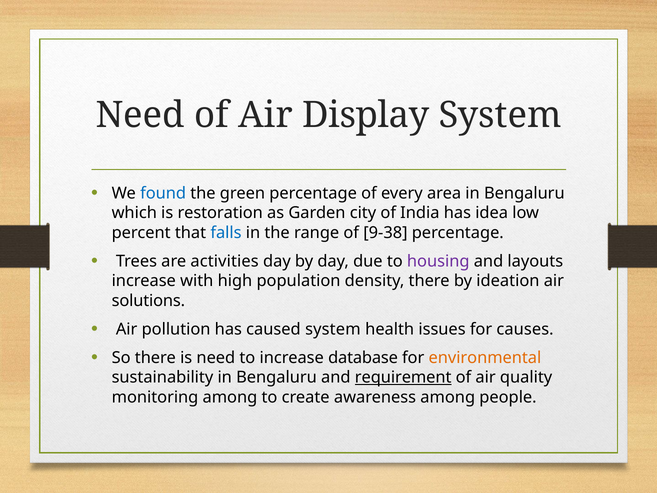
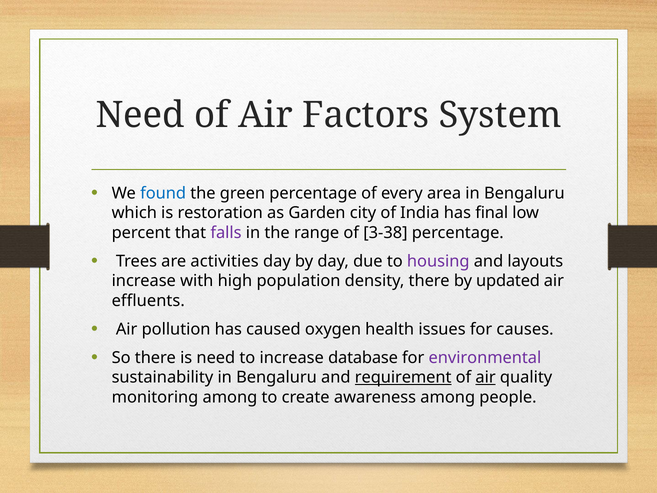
Display: Display -> Factors (366, 115)
idea: idea -> final (492, 213)
falls colour: blue -> purple (226, 233)
9-38: 9-38 -> 3-38 (385, 233)
ideation: ideation -> updated (508, 281)
solutions: solutions -> effluents (148, 301)
caused system: system -> oxygen (333, 329)
environmental colour: orange -> purple (485, 357)
air underline: none -> present (486, 377)
